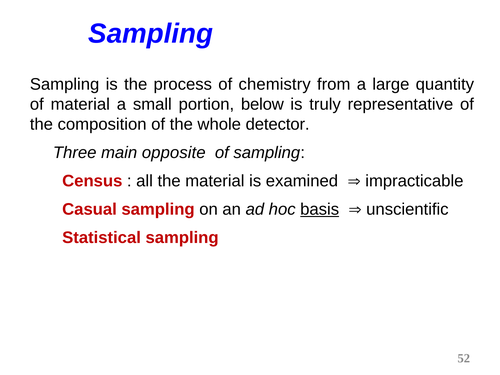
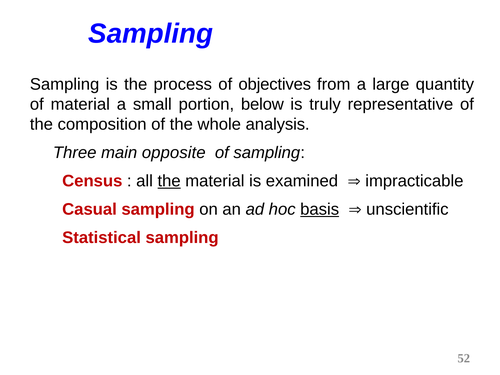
chemistry: chemistry -> objectives (275, 84)
detector: detector -> analysis (278, 124)
the underline: none -> present (169, 181)
